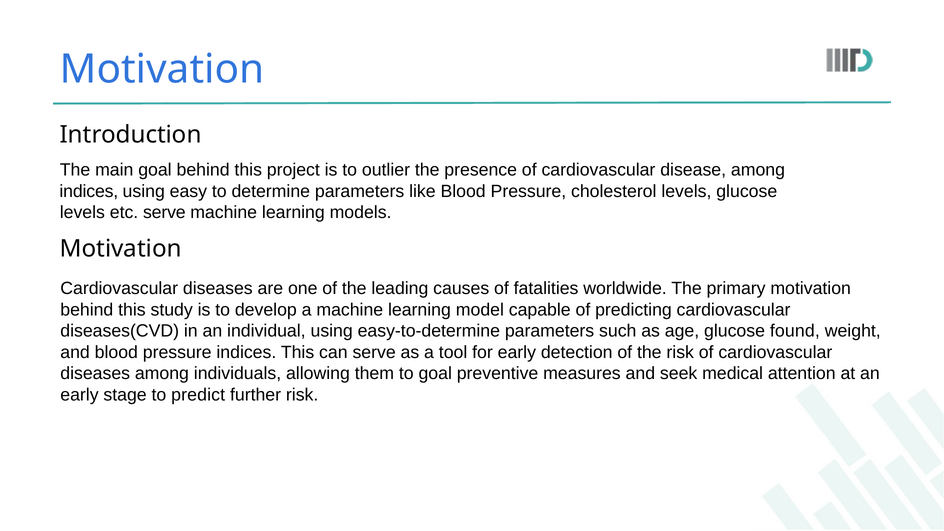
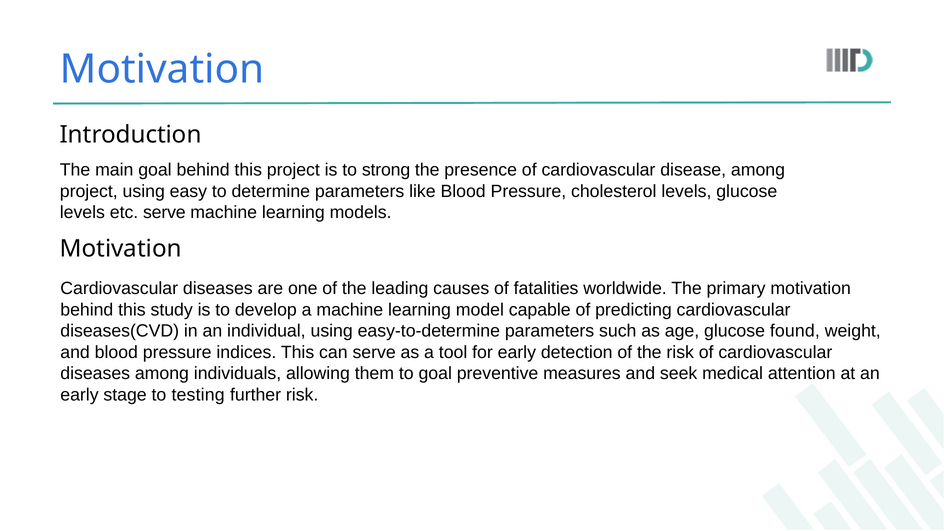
outlier: outlier -> strong (386, 170)
indices: indices -> project (89, 191)
predict: predict -> testing (198, 395)
